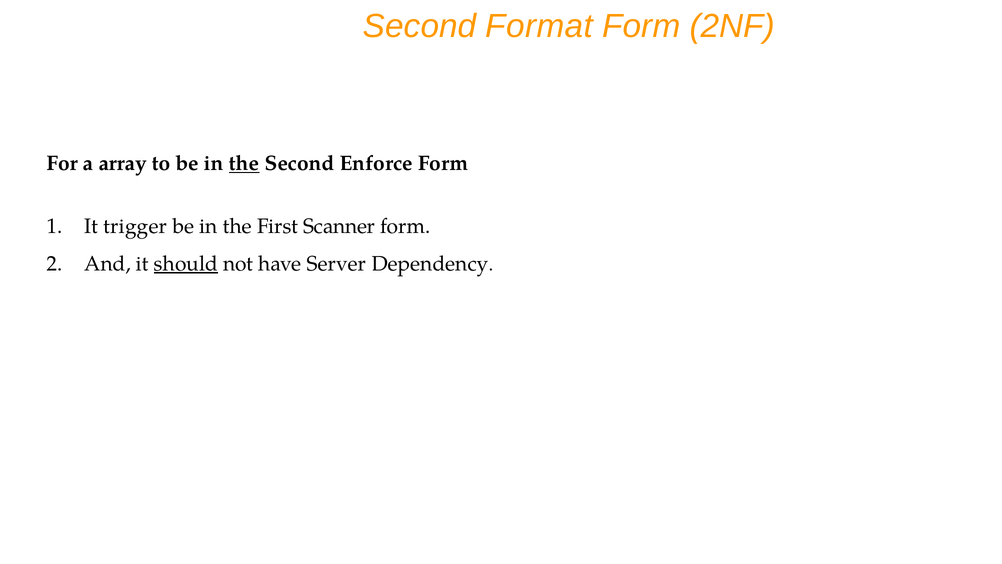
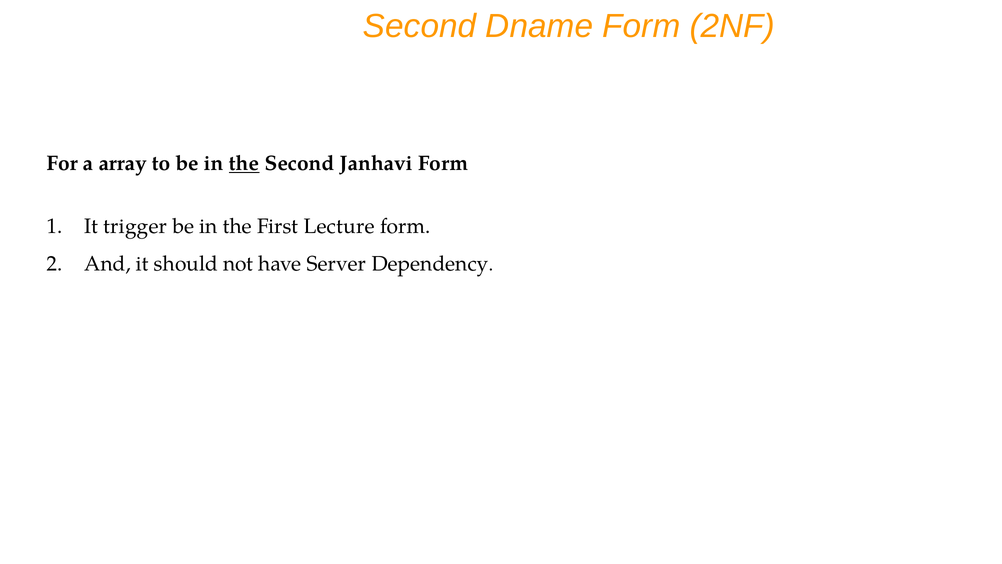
Format: Format -> Dname (539, 26)
Enforce: Enforce -> Janhavi (376, 163)
Scanner: Scanner -> Lecture (339, 226)
should underline: present -> none (186, 264)
